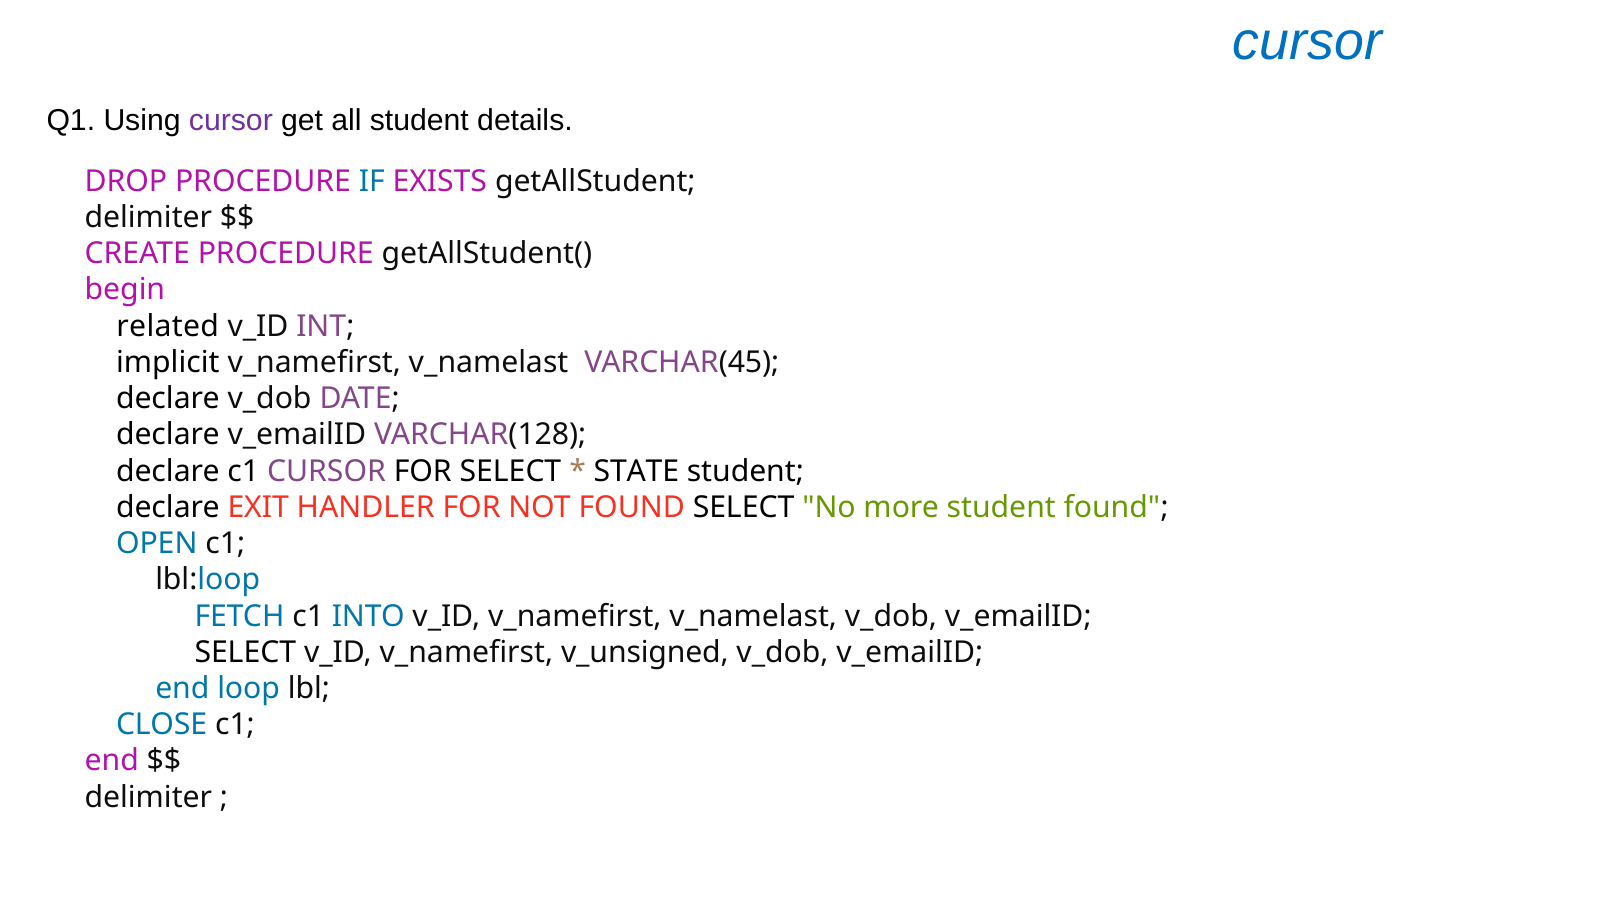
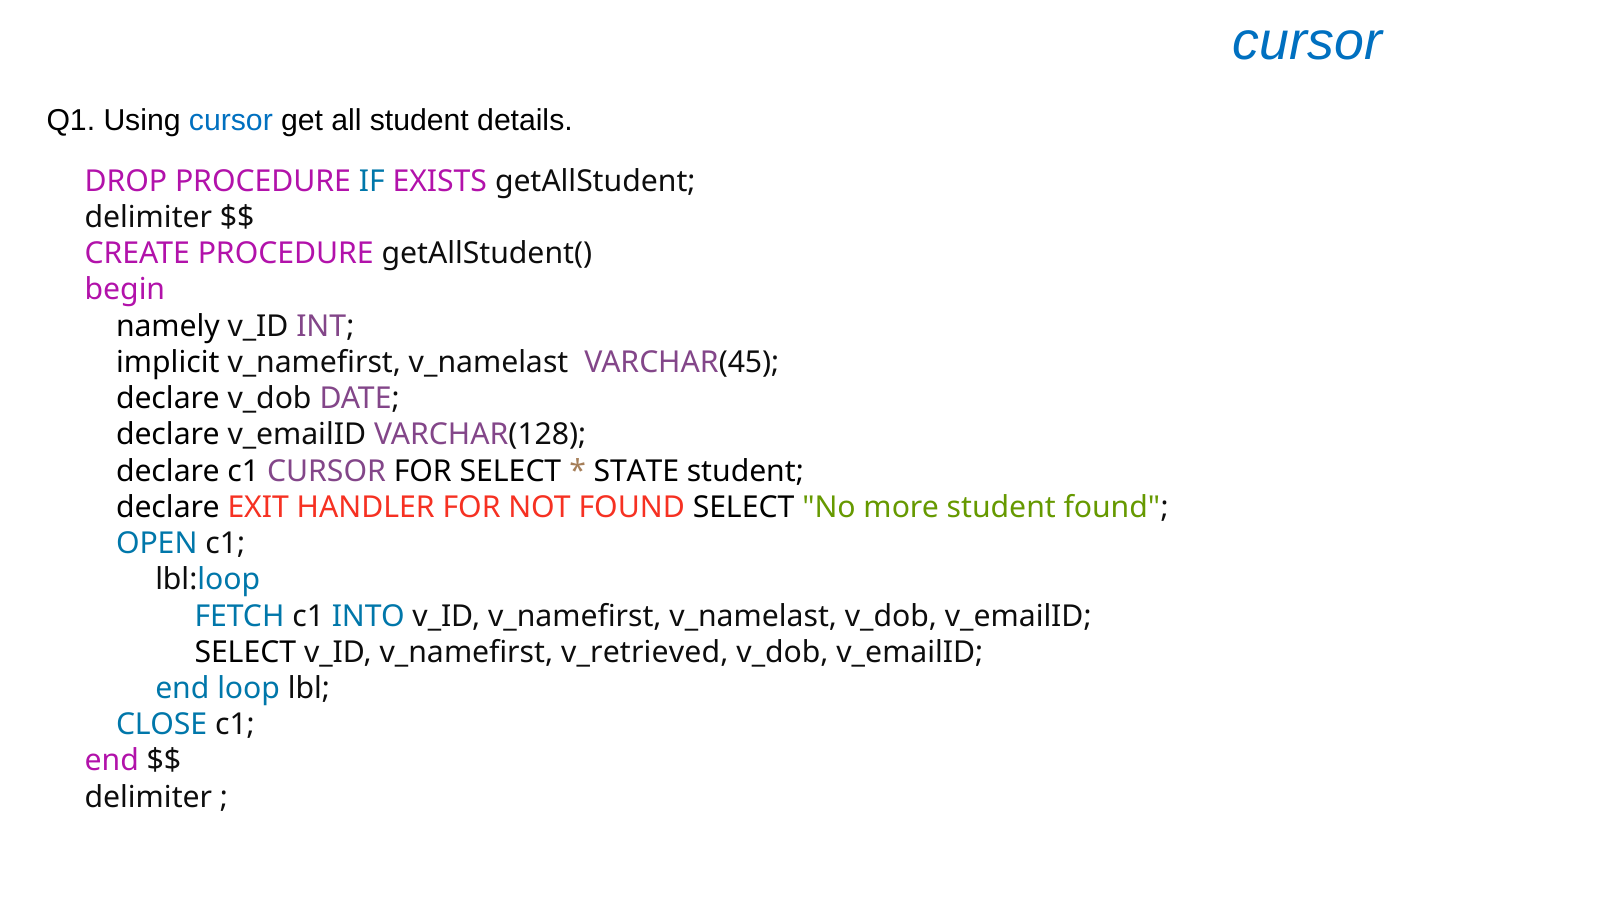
cursor colour: purple -> blue (231, 120)
related: related -> namely (168, 326)
v_unsigned: v_unsigned -> v_retrieved (645, 652)
